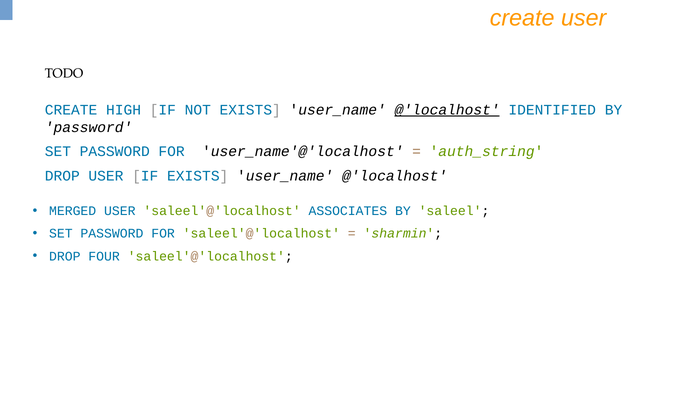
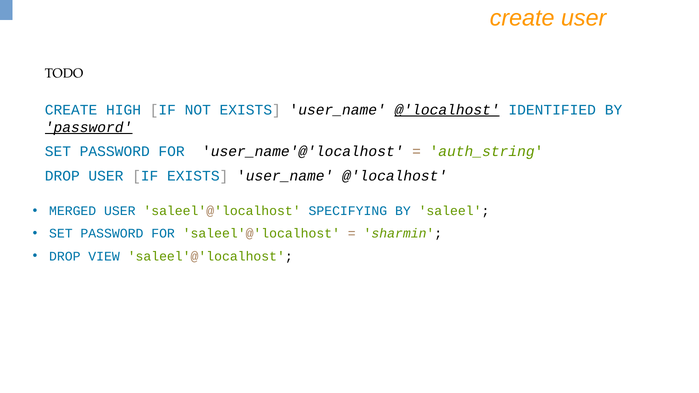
password underline: none -> present (89, 127)
ASSOCIATES: ASSOCIATES -> SPECIFYING (348, 211)
FOUR: FOUR -> VIEW (104, 256)
